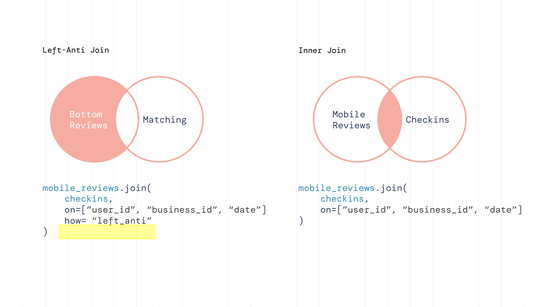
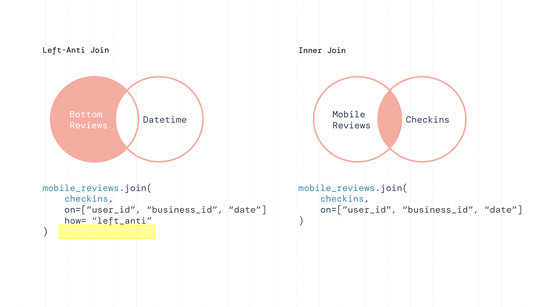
Matching: Matching -> Datetime (165, 120)
